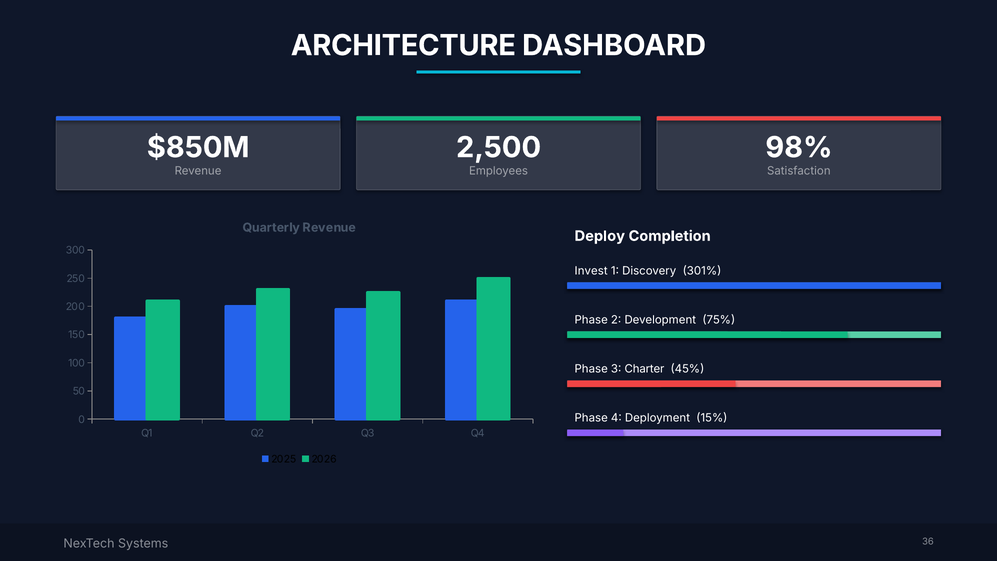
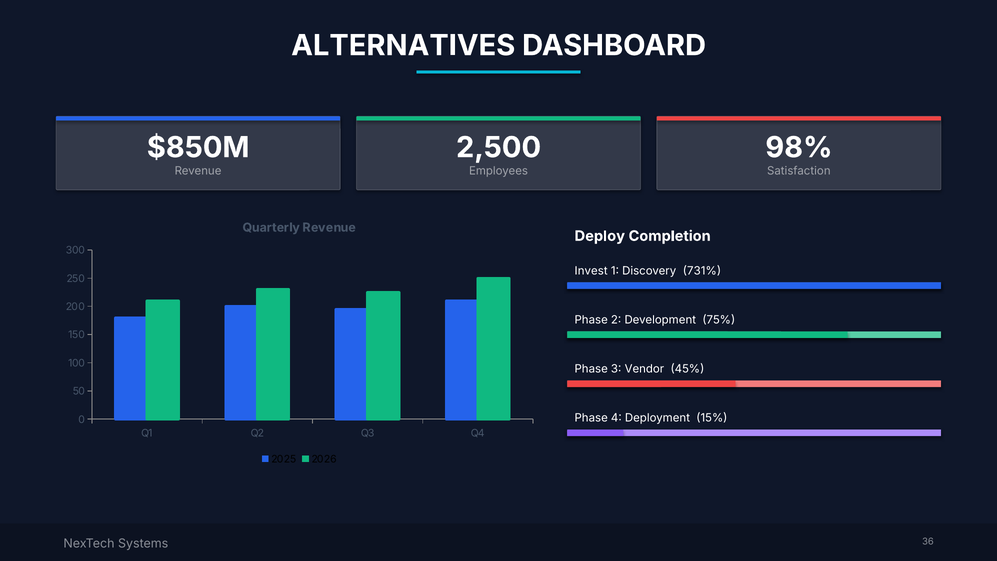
ARCHITECTURE: ARCHITECTURE -> ALTERNATIVES (403, 46)
301%: 301% -> 731% (702, 271)
Charter: Charter -> Vendor (644, 369)
